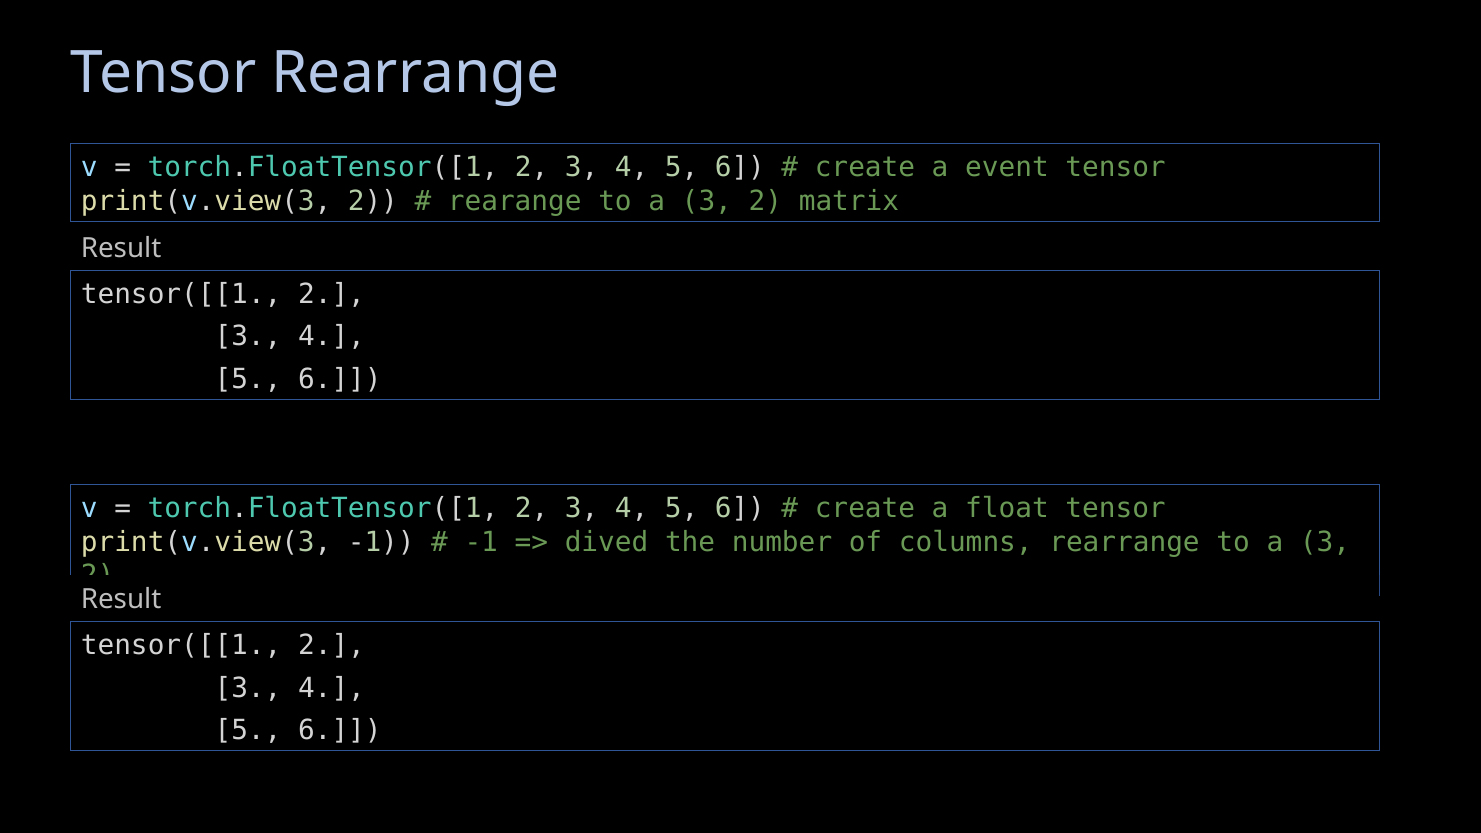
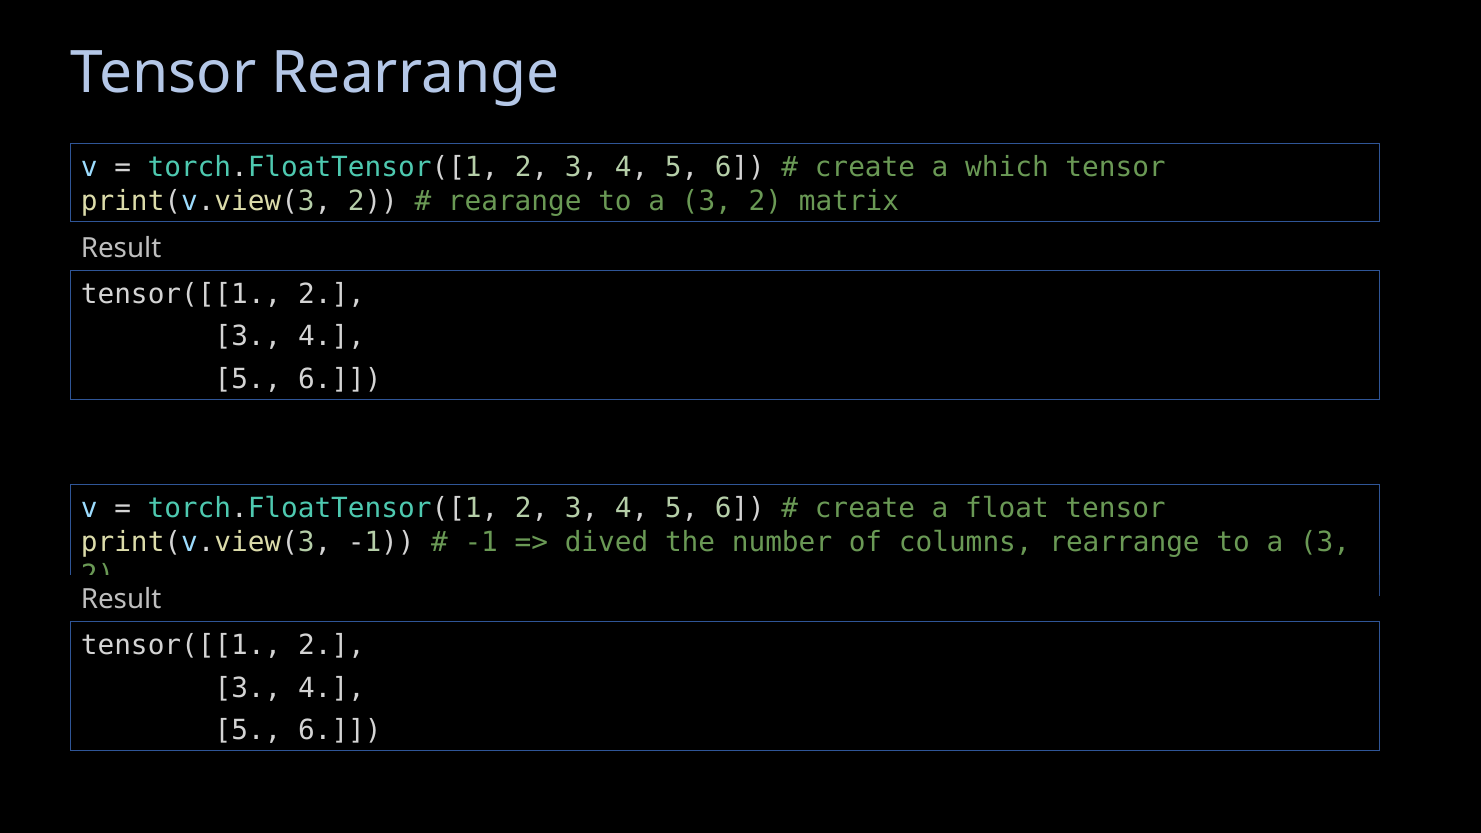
event: event -> which (1007, 168)
